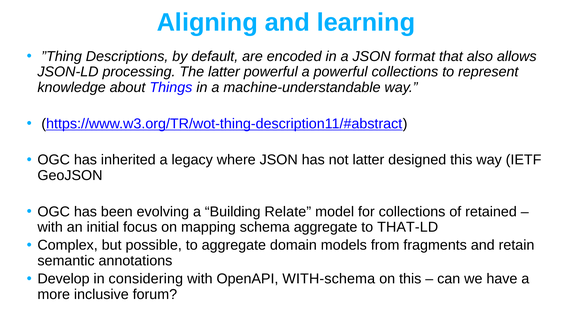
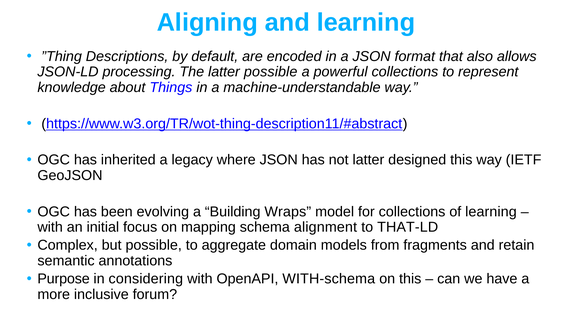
latter powerful: powerful -> possible (271, 72)
Relate: Relate -> Wraps (288, 211)
of retained: retained -> learning (491, 211)
schema aggregate: aggregate -> alignment (325, 227)
Develop: Develop -> Purpose (64, 279)
